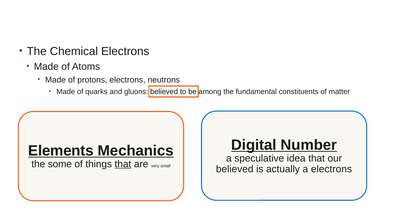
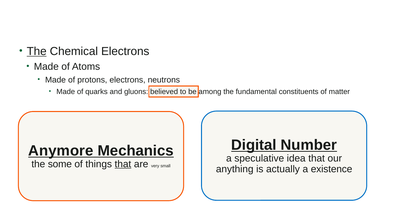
The underline: none -> present (37, 51)
Elements: Elements -> Anymore (61, 151)
believed: believed -> anything (235, 169)
a electrons: electrons -> existence (332, 169)
